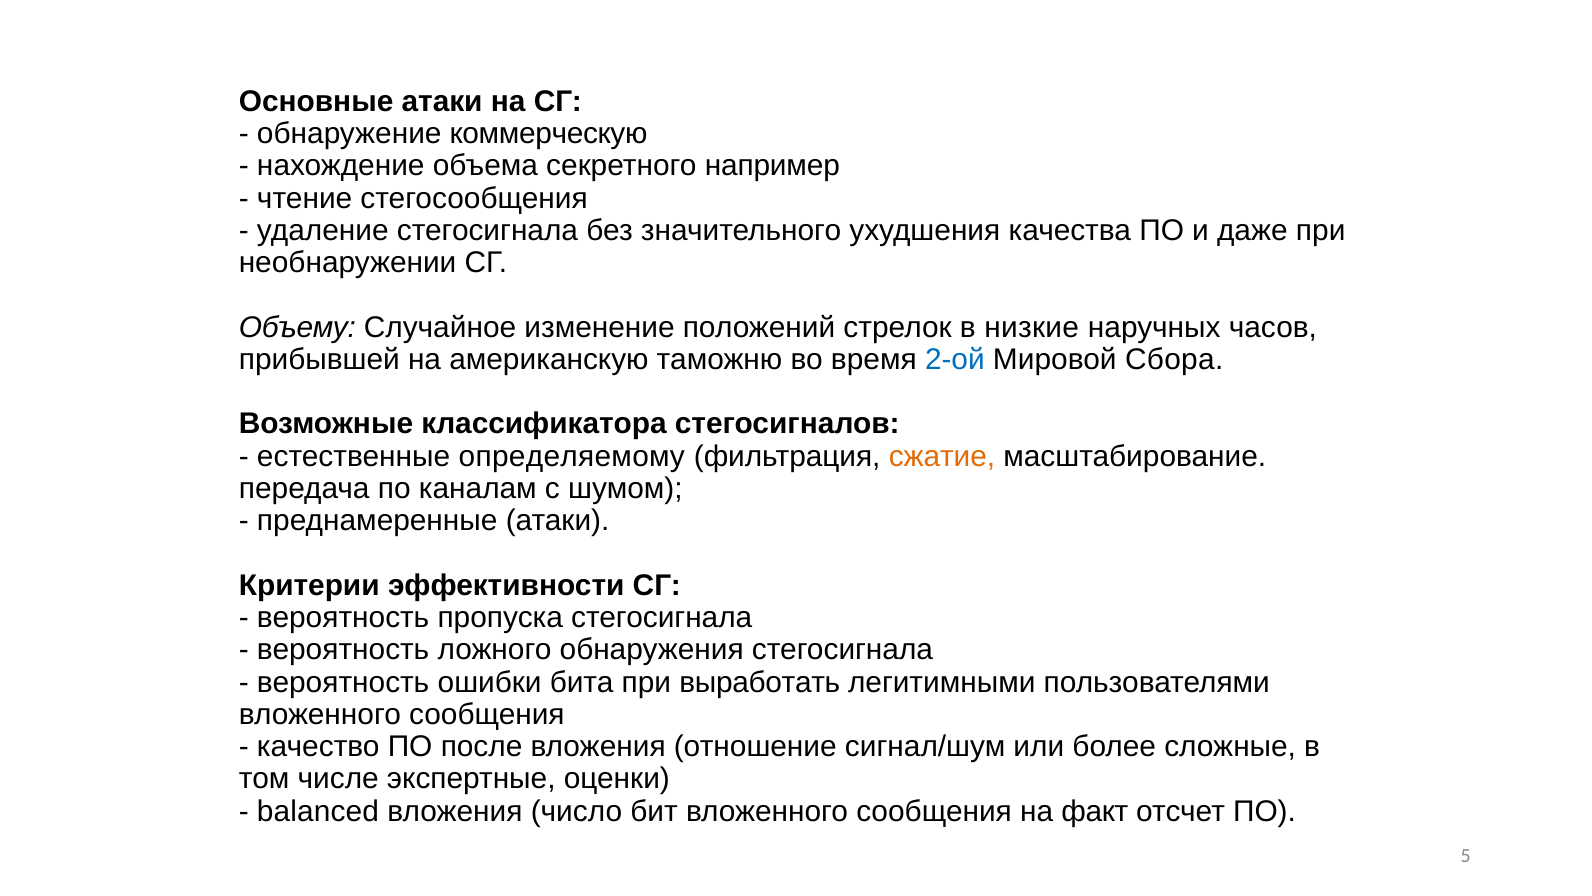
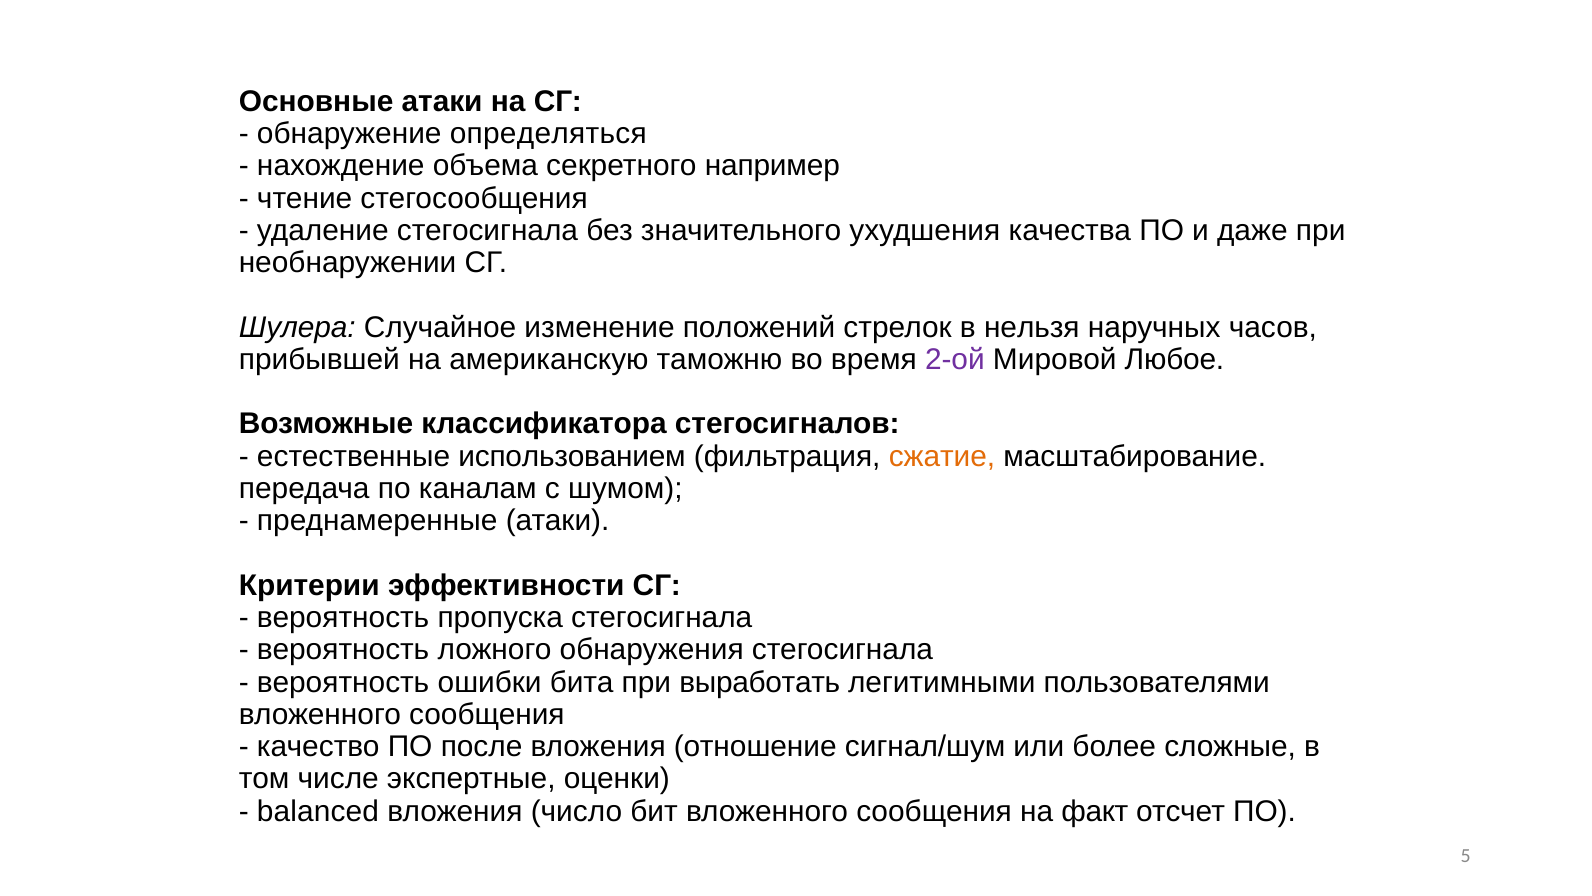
коммерческую: коммерческую -> определяться (548, 134)
Объему: Объему -> Шулера (297, 327)
низкие: низкие -> нельзя (1032, 327)
2-ой colour: blue -> purple (955, 359)
Сбора: Сбора -> Любое (1174, 359)
определяемому: определяемому -> использованием (572, 456)
